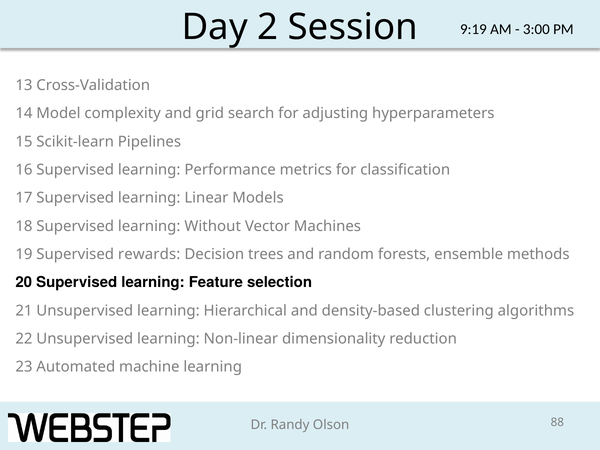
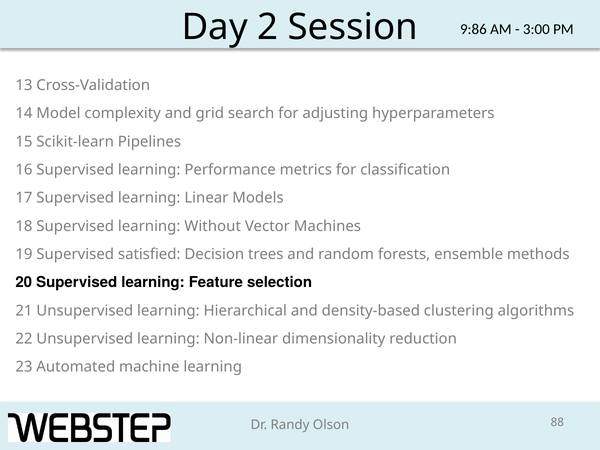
9:19: 9:19 -> 9:86 (473, 29)
rewards: rewards -> satisfied (149, 254)
